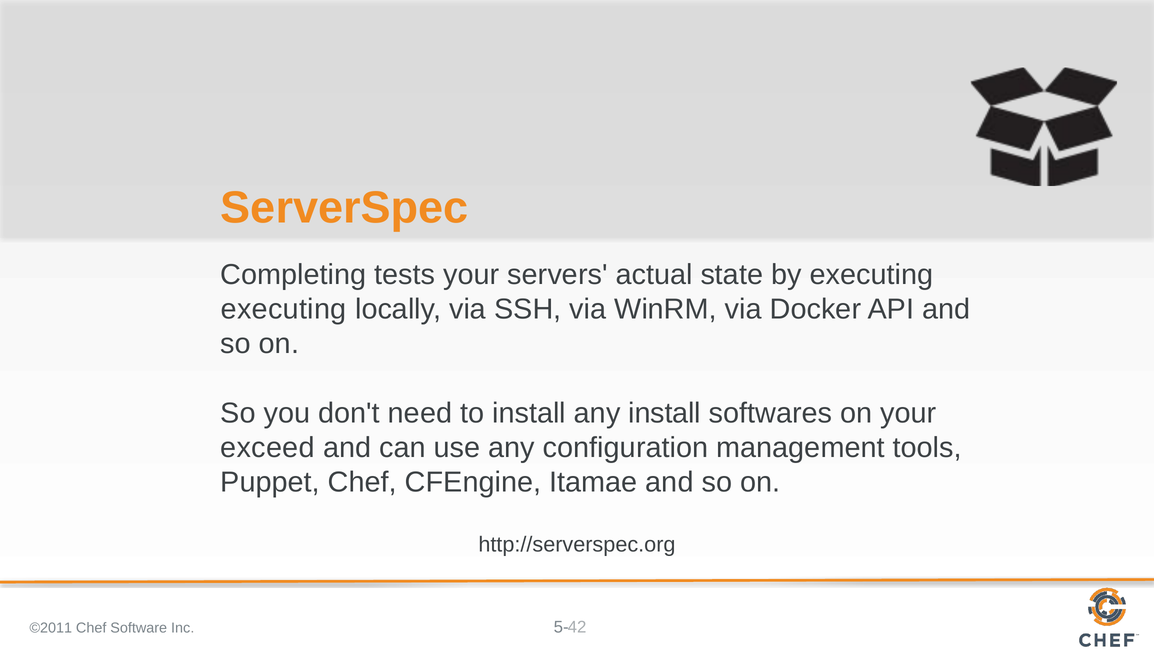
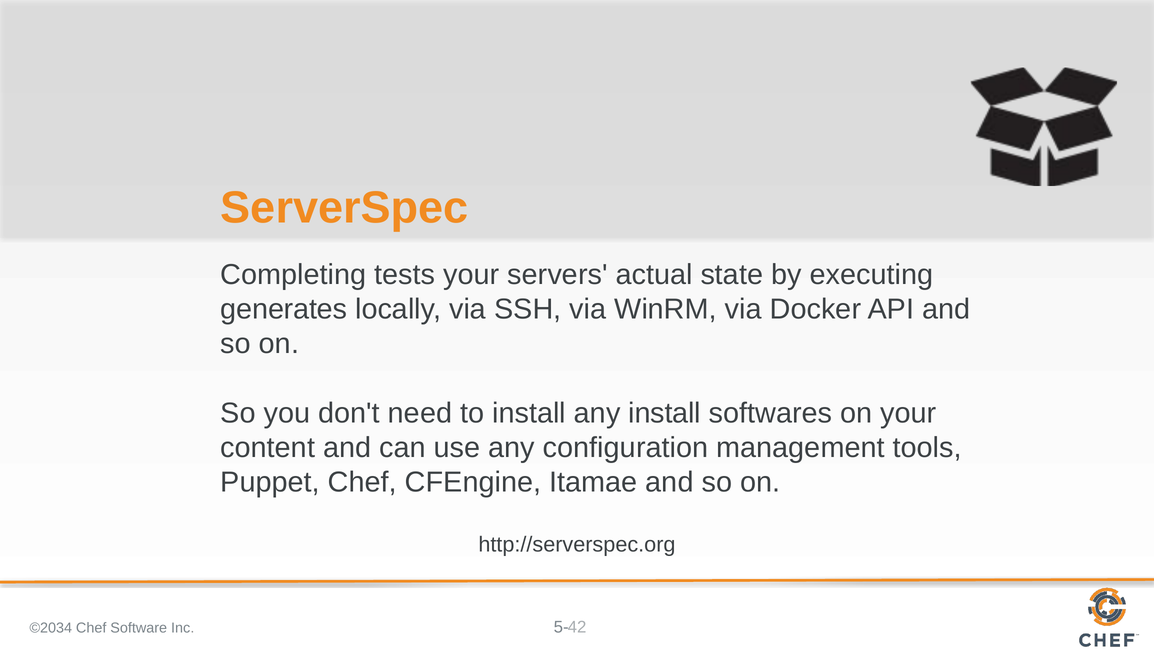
executing: executing -> generates (284, 309)
exceed: exceed -> content (268, 448)
©2011: ©2011 -> ©2034 (51, 628)
